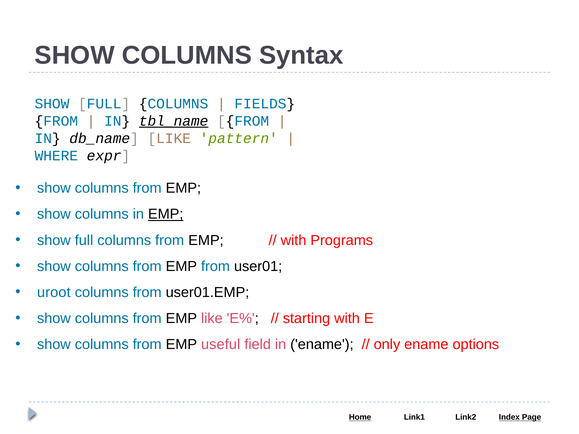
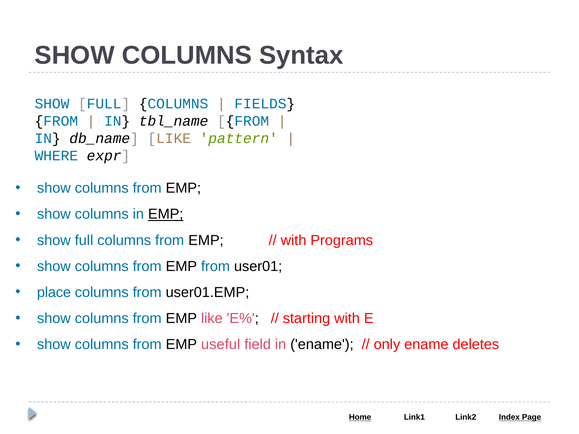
tbl_name underline: present -> none (174, 121)
uroot: uroot -> place (54, 292)
options: options -> deletes (476, 345)
